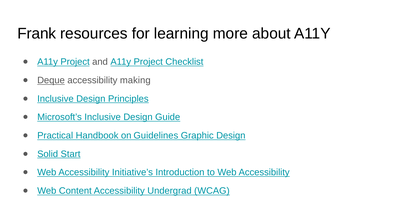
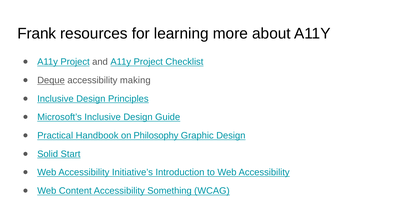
Guidelines: Guidelines -> Philosophy (156, 135)
Undergrad: Undergrad -> Something (170, 191)
